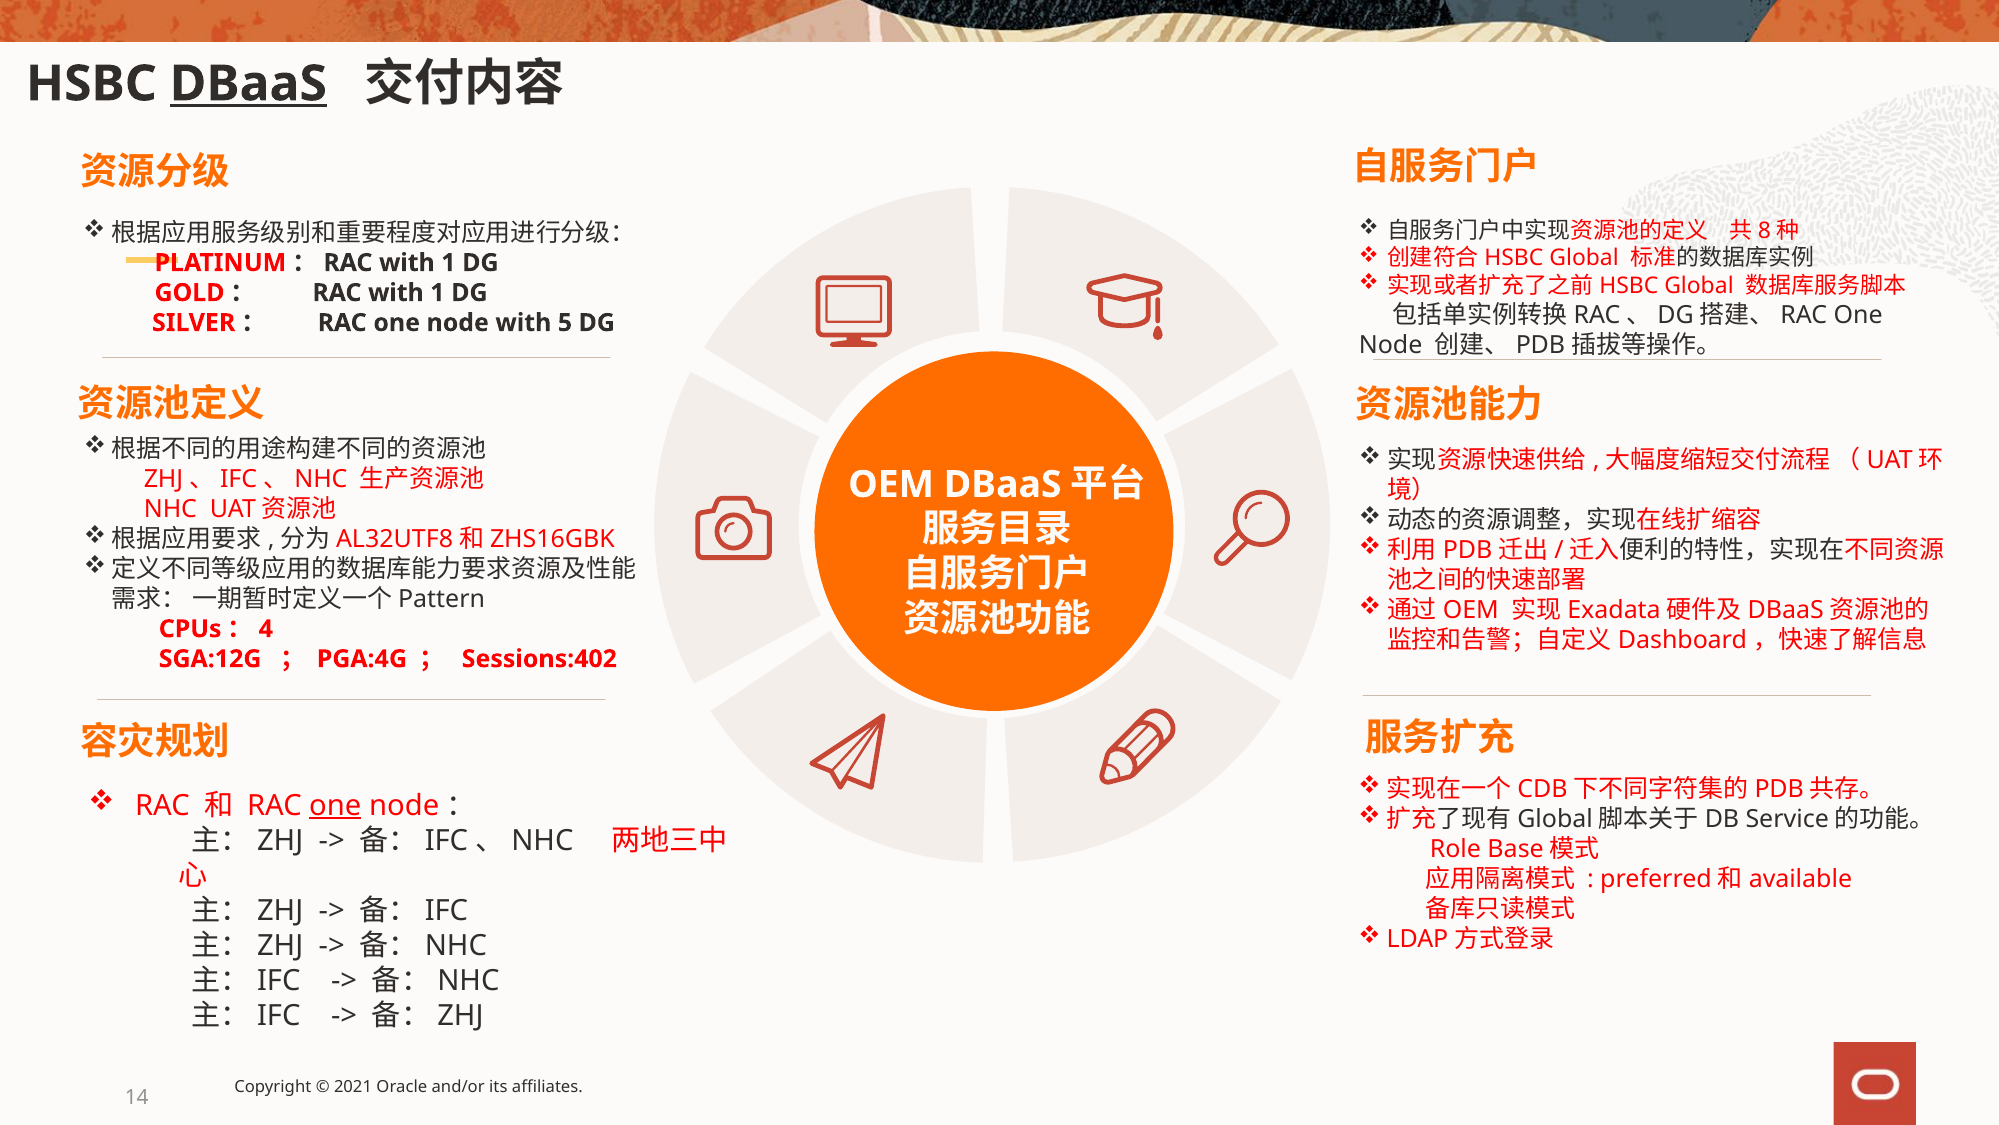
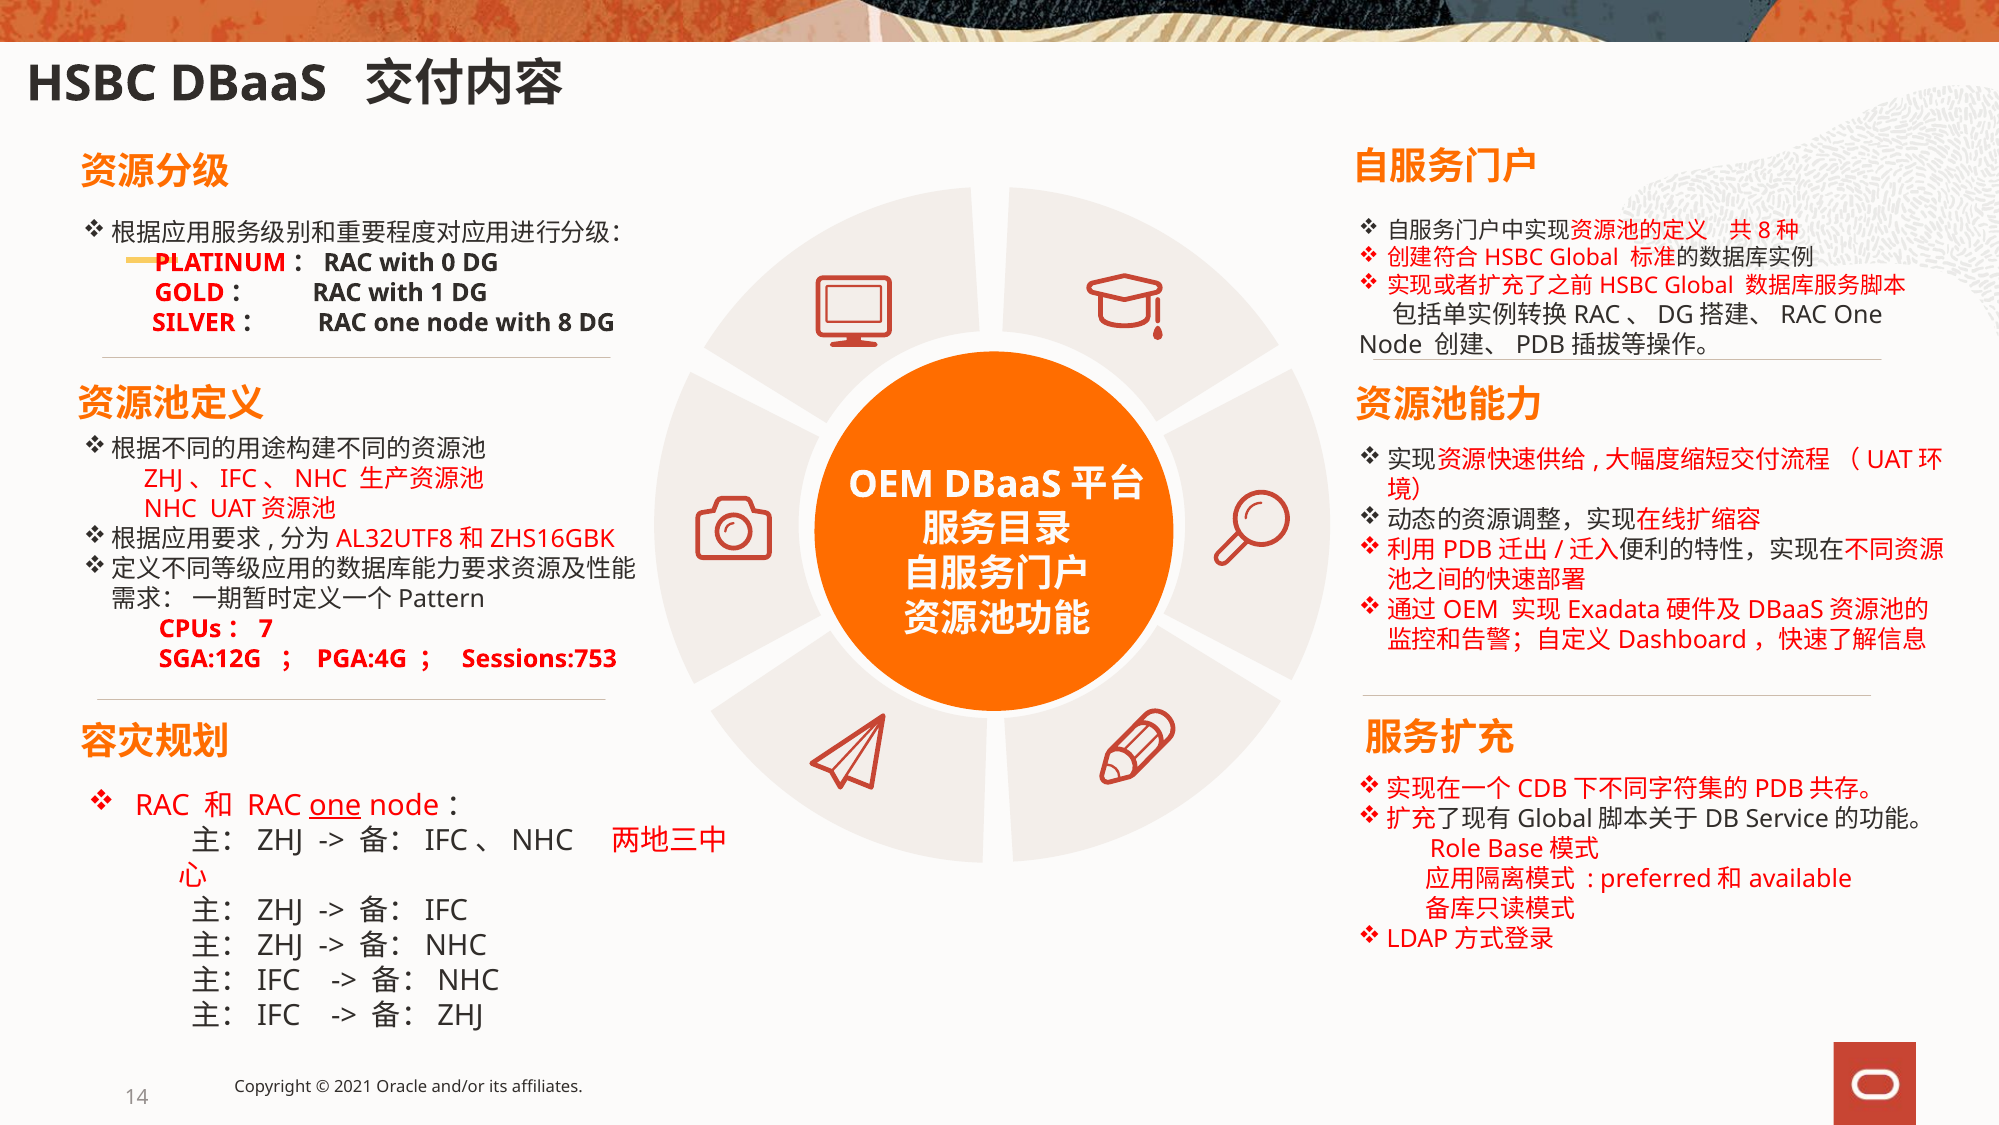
DBaaS underline: present -> none (248, 84)
1: 1 -> 0 (448, 263)
5: 5 -> 8 (565, 323)
4: 4 -> 7 (266, 629)
Sessions:402: Sessions:402 -> Sessions:753 (539, 659)
